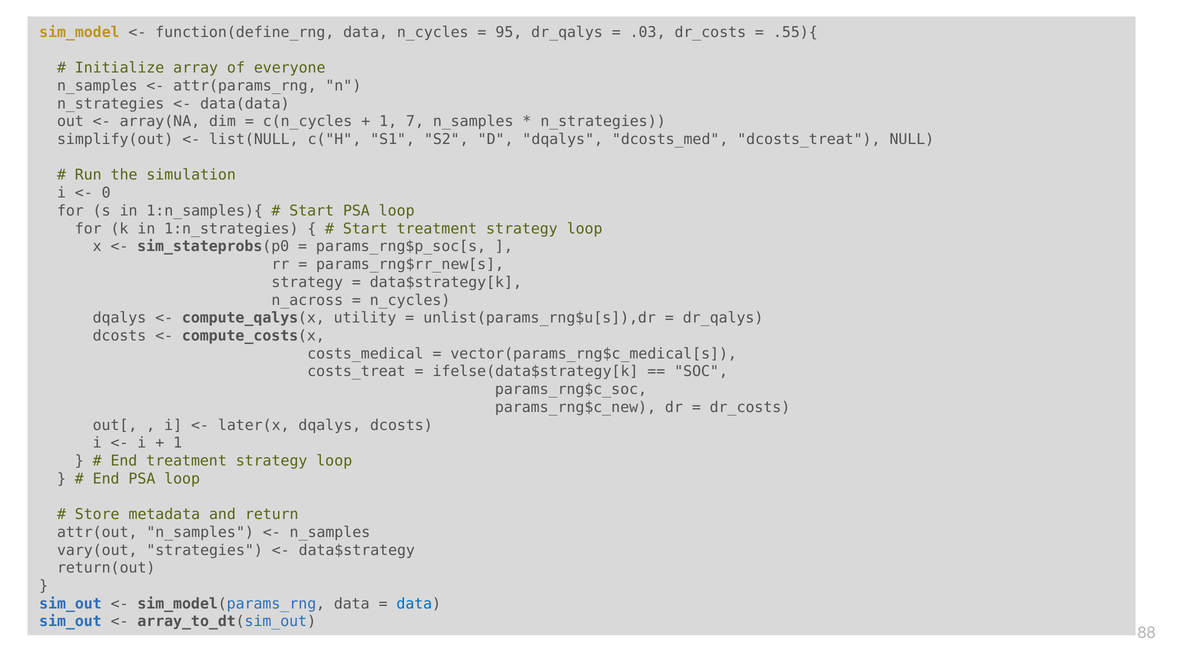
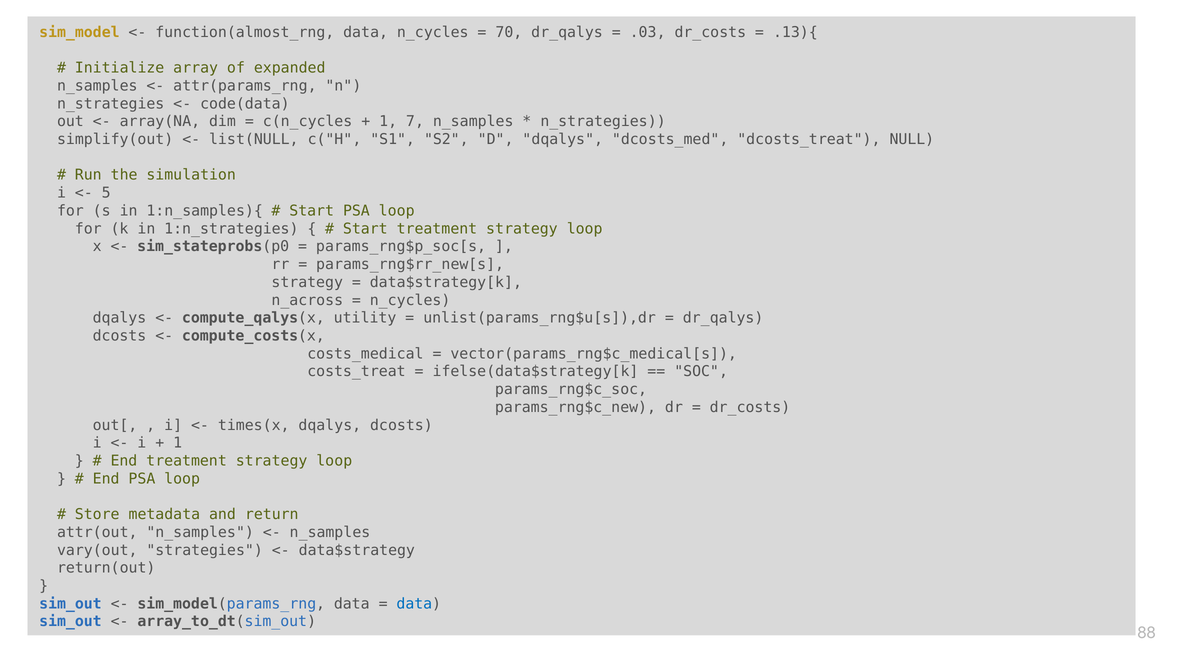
function(define_rng: function(define_rng -> function(almost_rng (245, 32)
95: 95 -> 70 (509, 32)
.55){: .55){ -> .13){ (795, 32)
everyone: everyone -> expanded (290, 68)
data(data: data(data -> code(data (245, 104)
0: 0 -> 5 (106, 193)
later(x: later(x -> times(x (254, 425)
